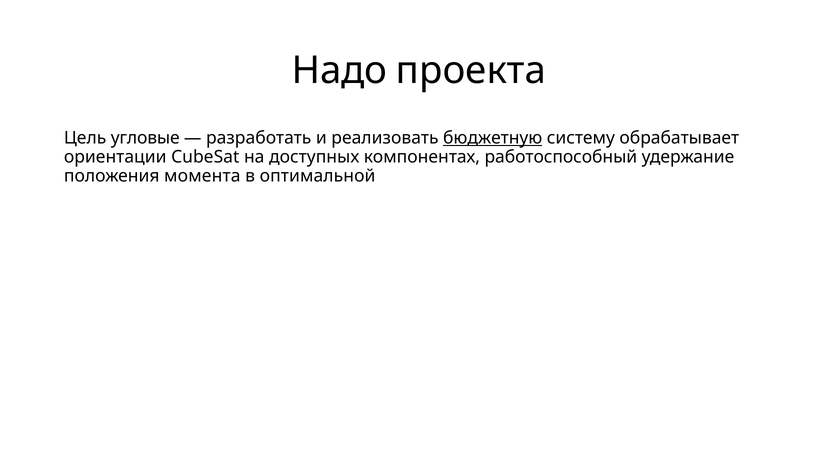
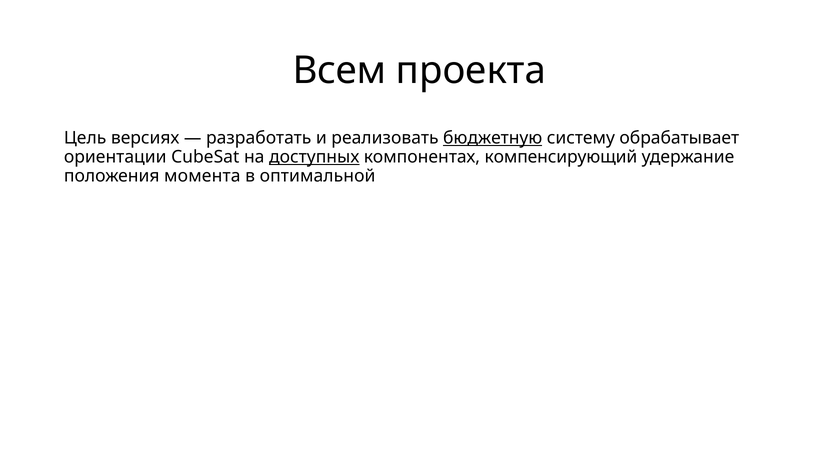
Надо: Надо -> Всем (339, 70)
угловые: угловые -> версиях (145, 138)
доступных underline: none -> present (314, 157)
работоспособный: работоспособный -> компенсирующий (561, 157)
